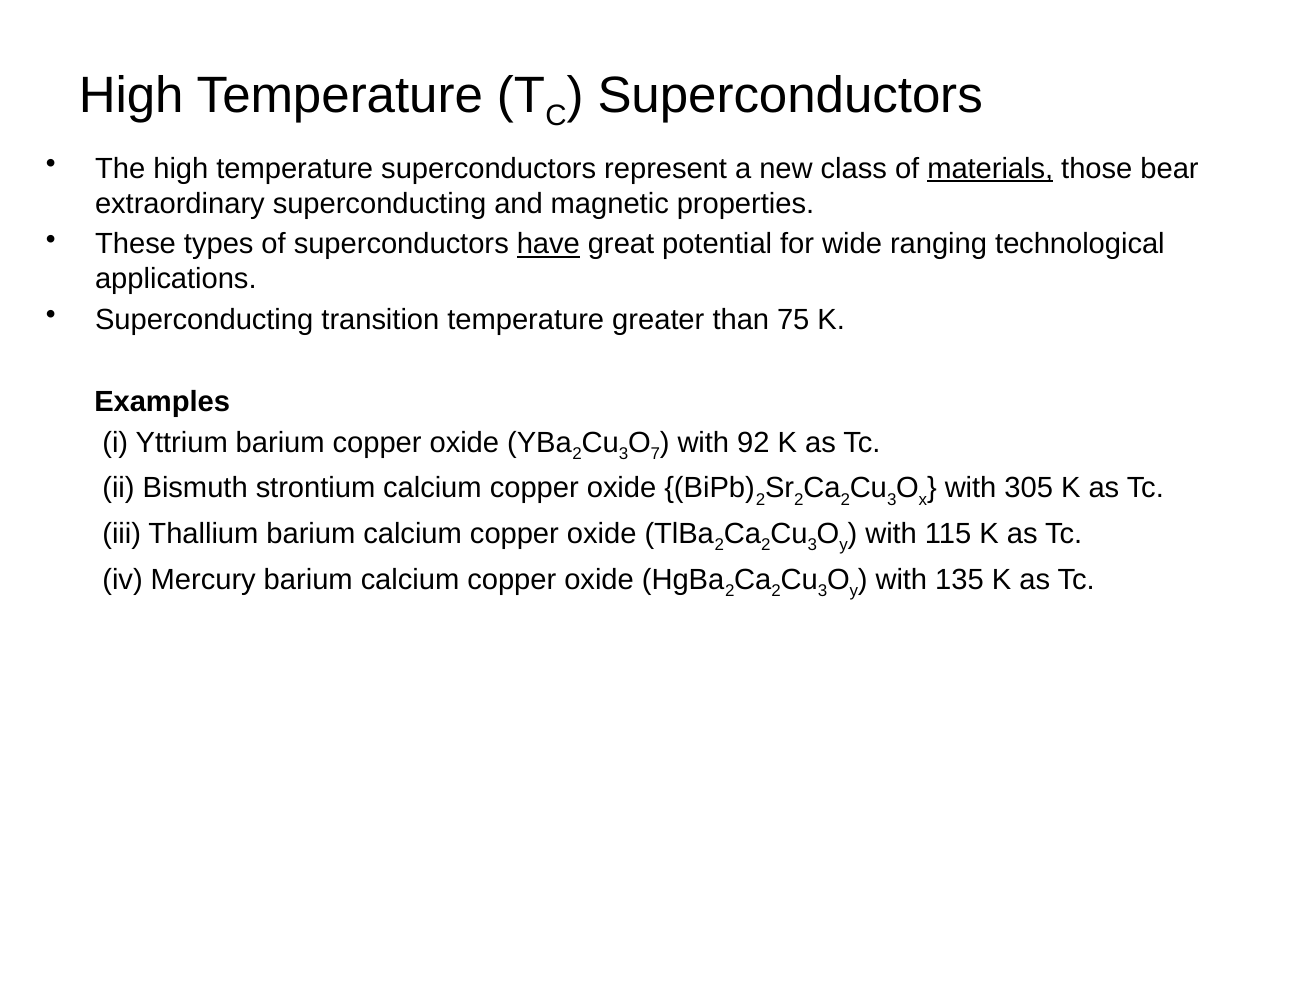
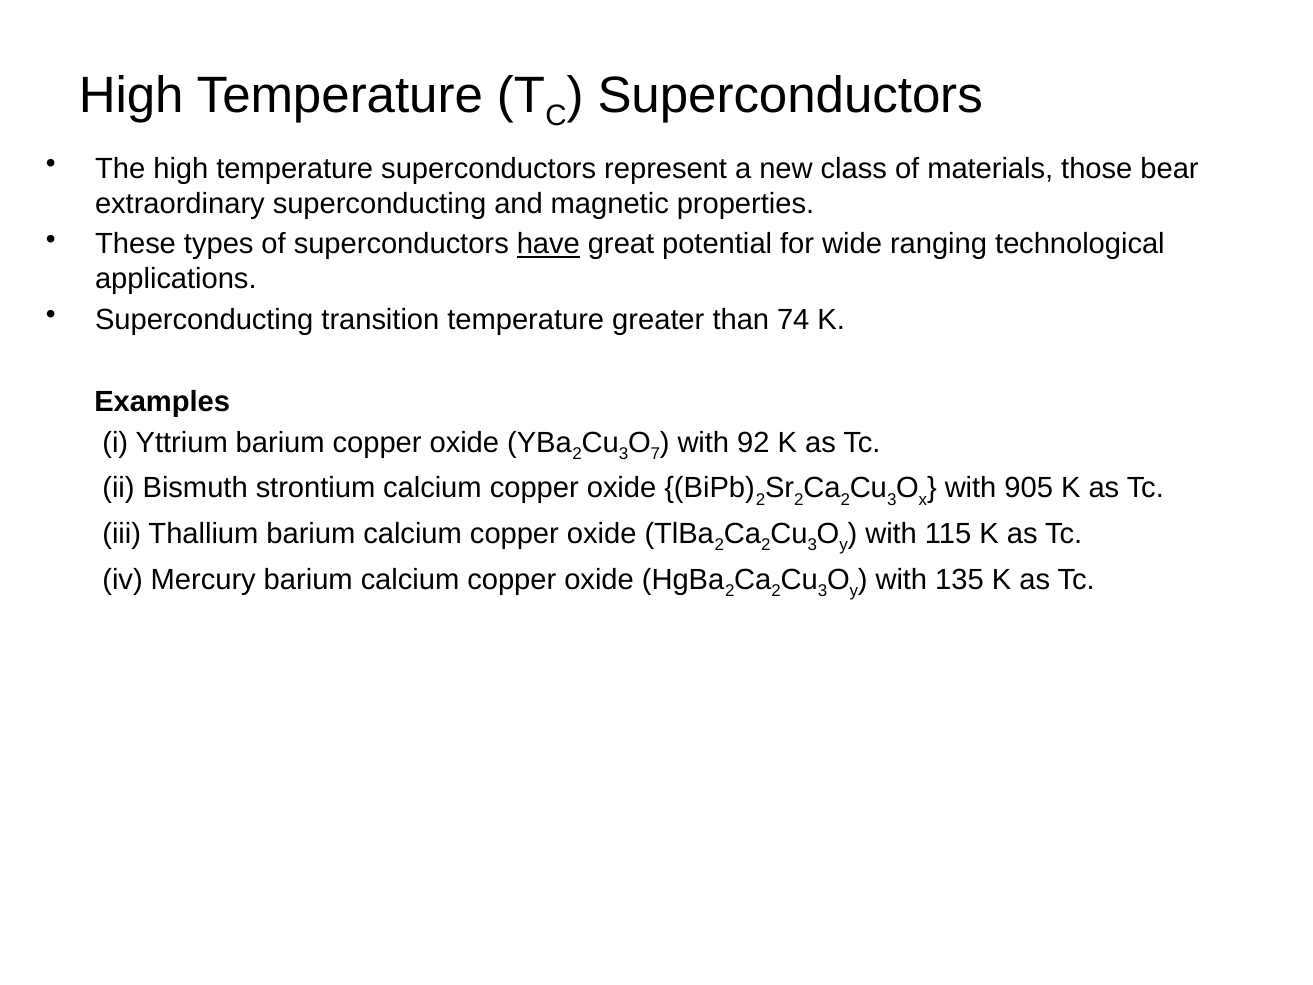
materials underline: present -> none (990, 168)
75: 75 -> 74 (793, 320)
305: 305 -> 905 (1029, 488)
